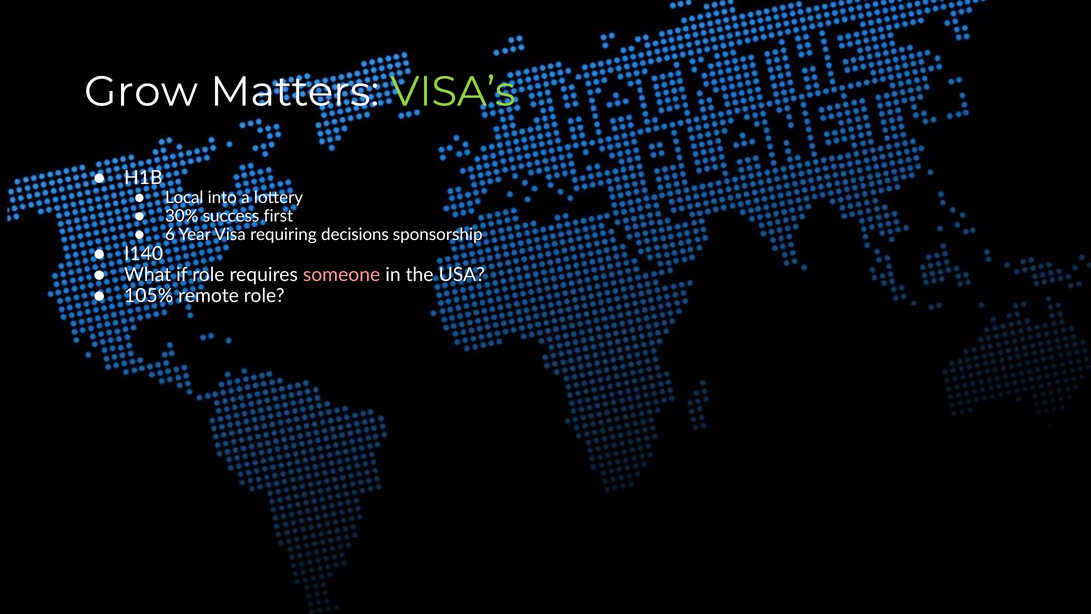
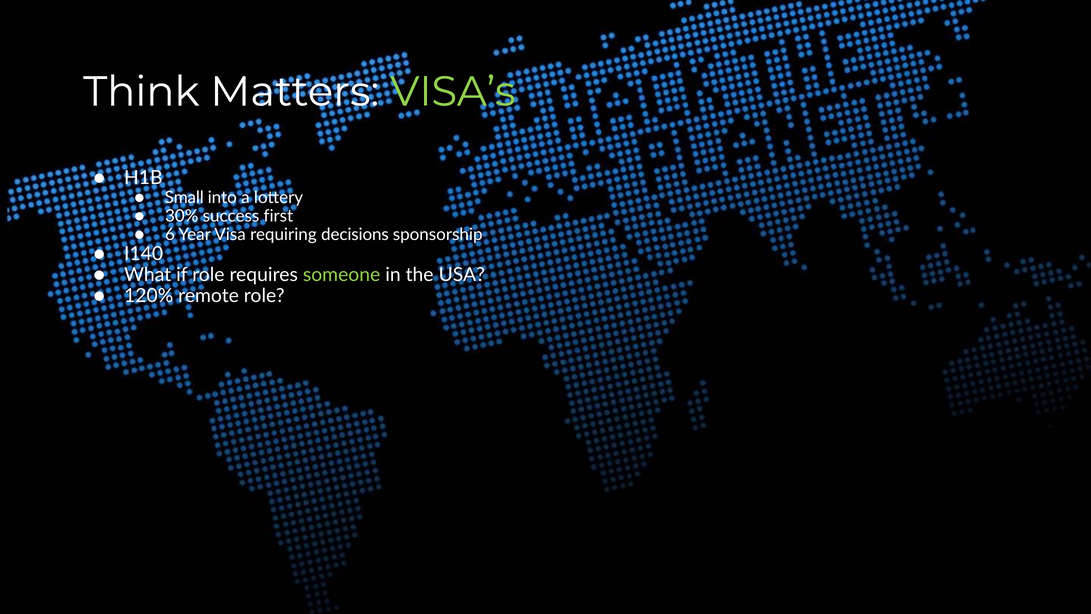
Grow: Grow -> Think (141, 92)
Local: Local -> Small (184, 197)
someone colour: pink -> light green (342, 275)
105%: 105% -> 120% (149, 296)
